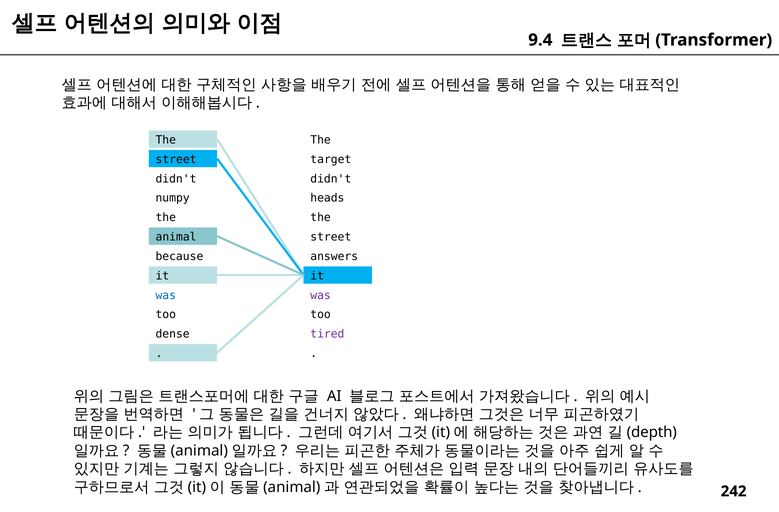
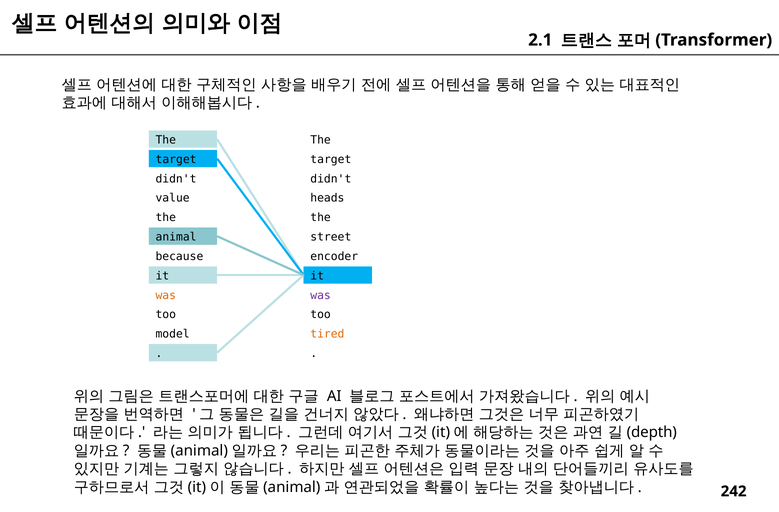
9.4: 9.4 -> 2.1 (540, 40)
street: street -> target (176, 159)
numpy: numpy -> value (173, 198)
answers: answers -> encoder (334, 256)
was colour: blue -> orange (166, 295)
dense: dense -> model (173, 334)
tired colour: purple -> orange (327, 334)
